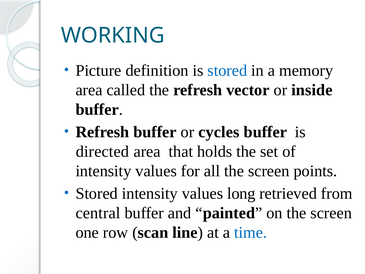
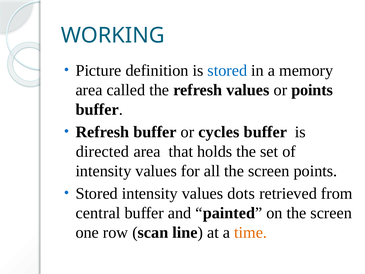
refresh vector: vector -> values (248, 90)
or inside: inside -> points (312, 90)
long: long -> dots (241, 193)
time colour: blue -> orange (251, 232)
